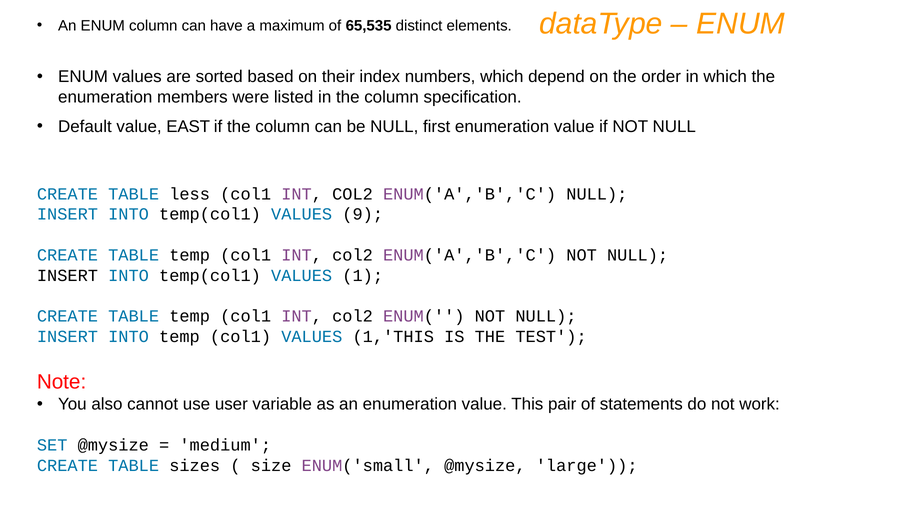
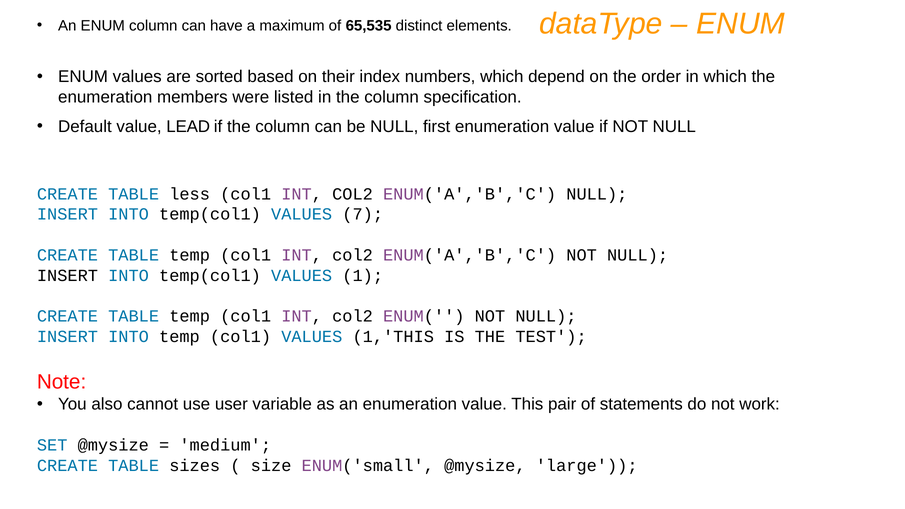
EAST: EAST -> LEAD (188, 127)
9: 9 -> 7 (363, 214)
